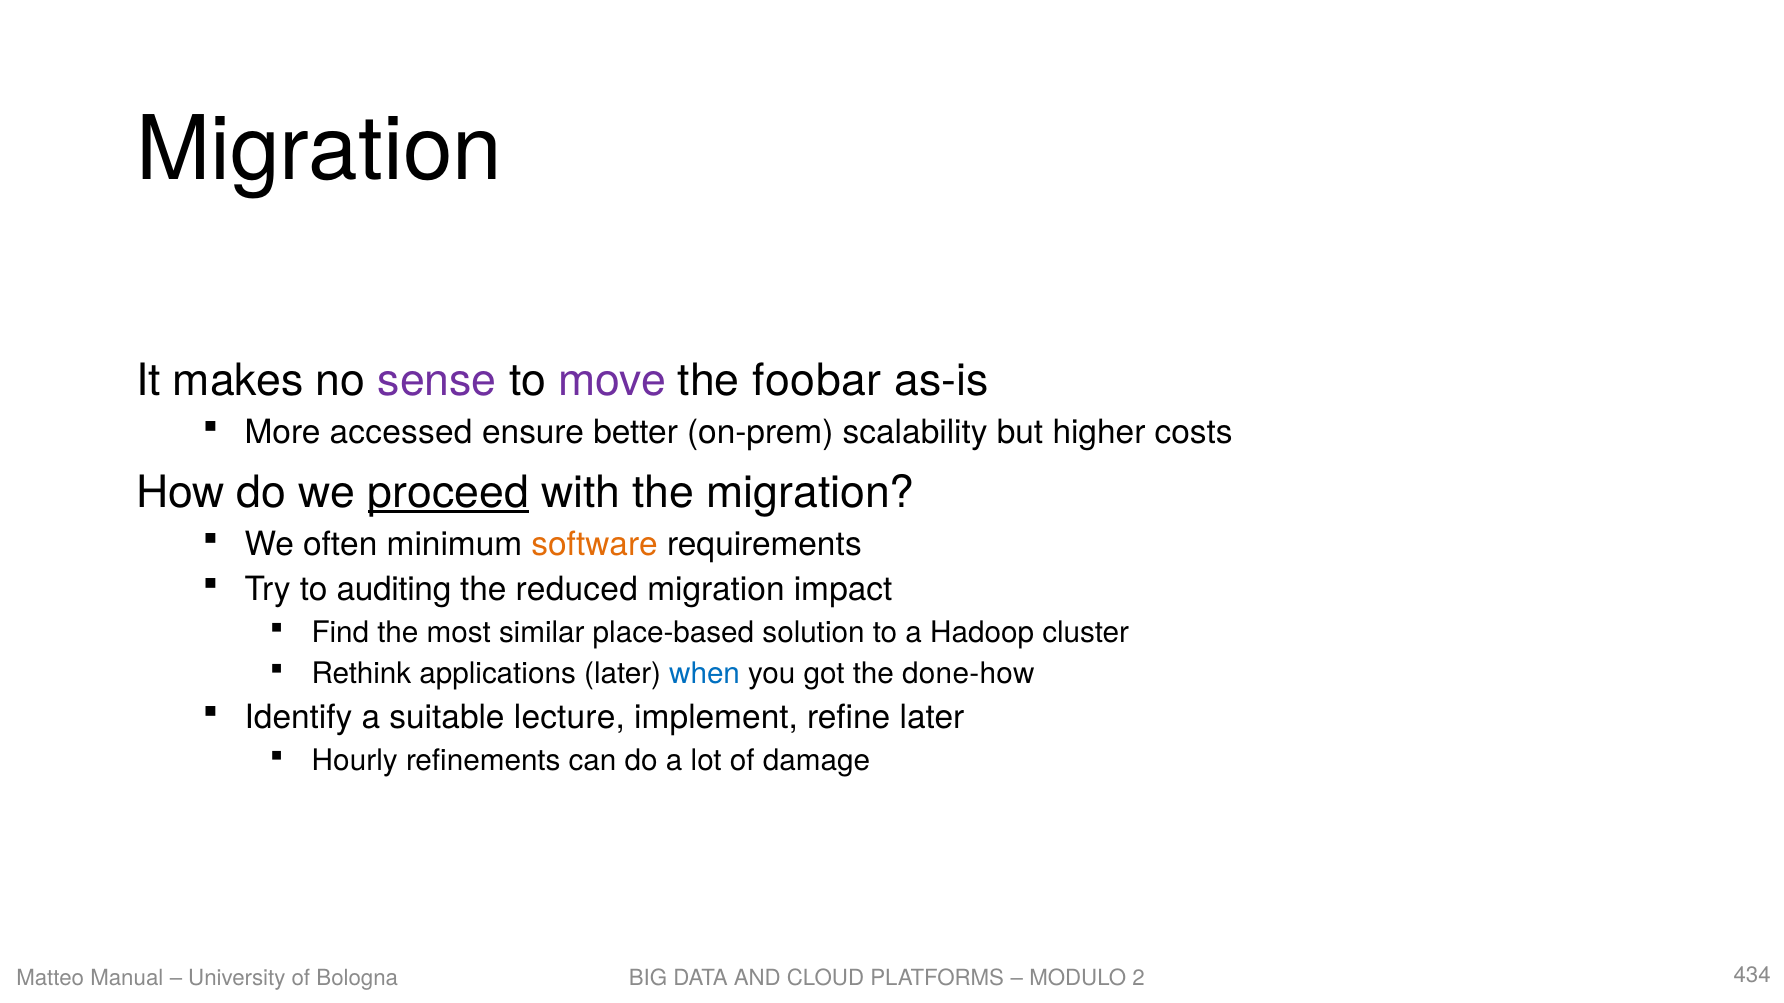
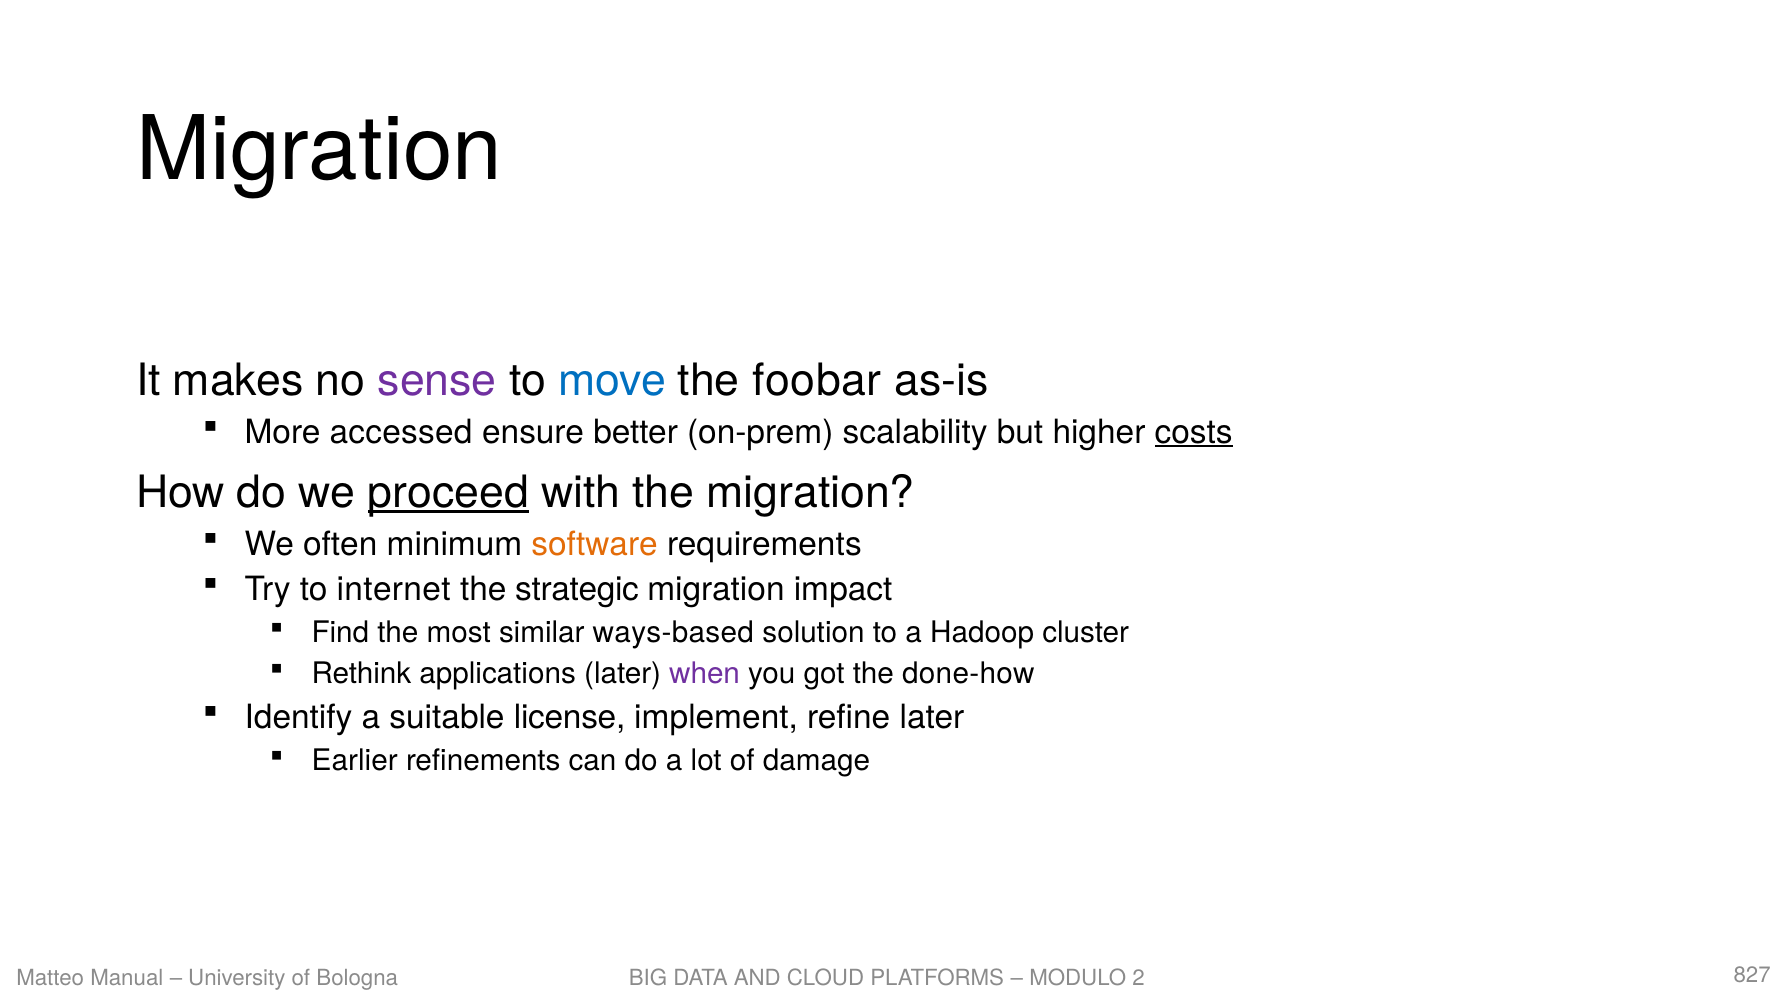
move colour: purple -> blue (612, 381)
costs underline: none -> present (1194, 432)
auditing: auditing -> internet (394, 590)
reduced: reduced -> strategic (577, 590)
place-based: place-based -> ways-based (673, 633)
when colour: blue -> purple (705, 674)
lecture: lecture -> license (570, 718)
Hourly: Hourly -> Earlier (355, 761)
434: 434 -> 827 (1752, 976)
